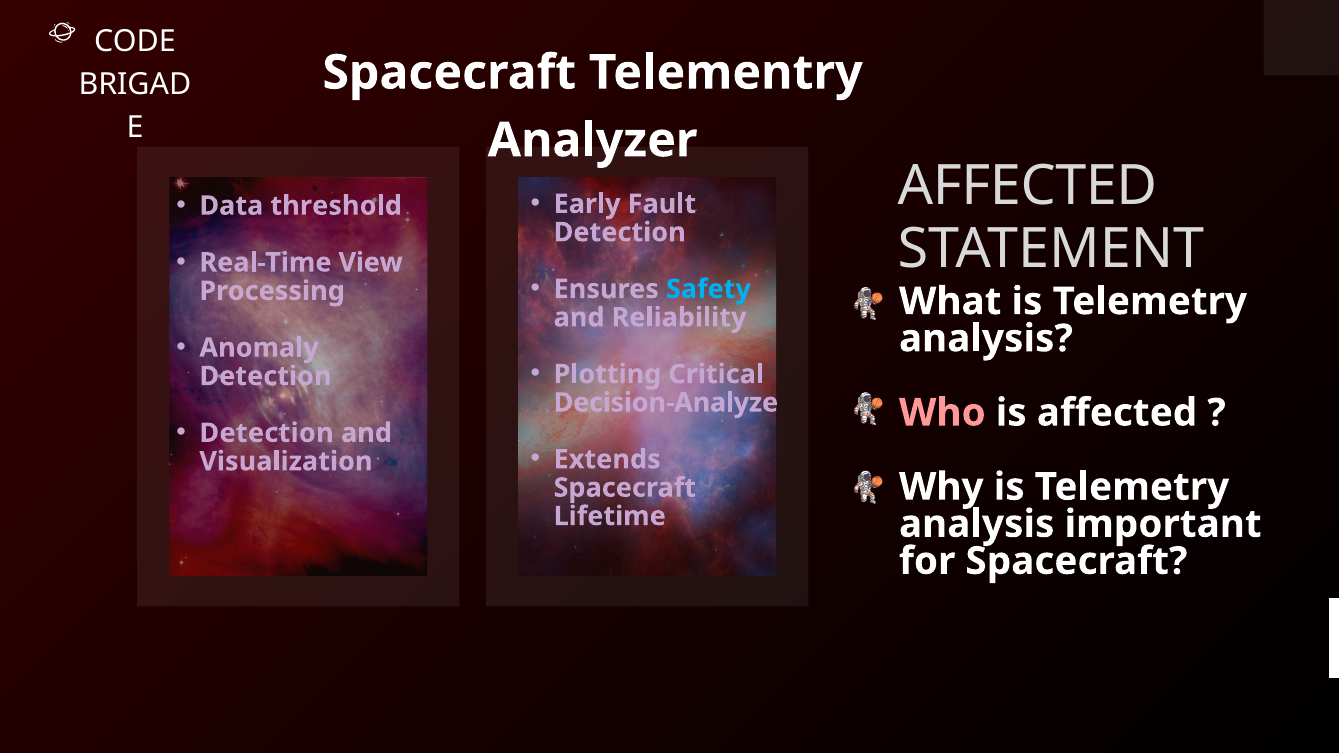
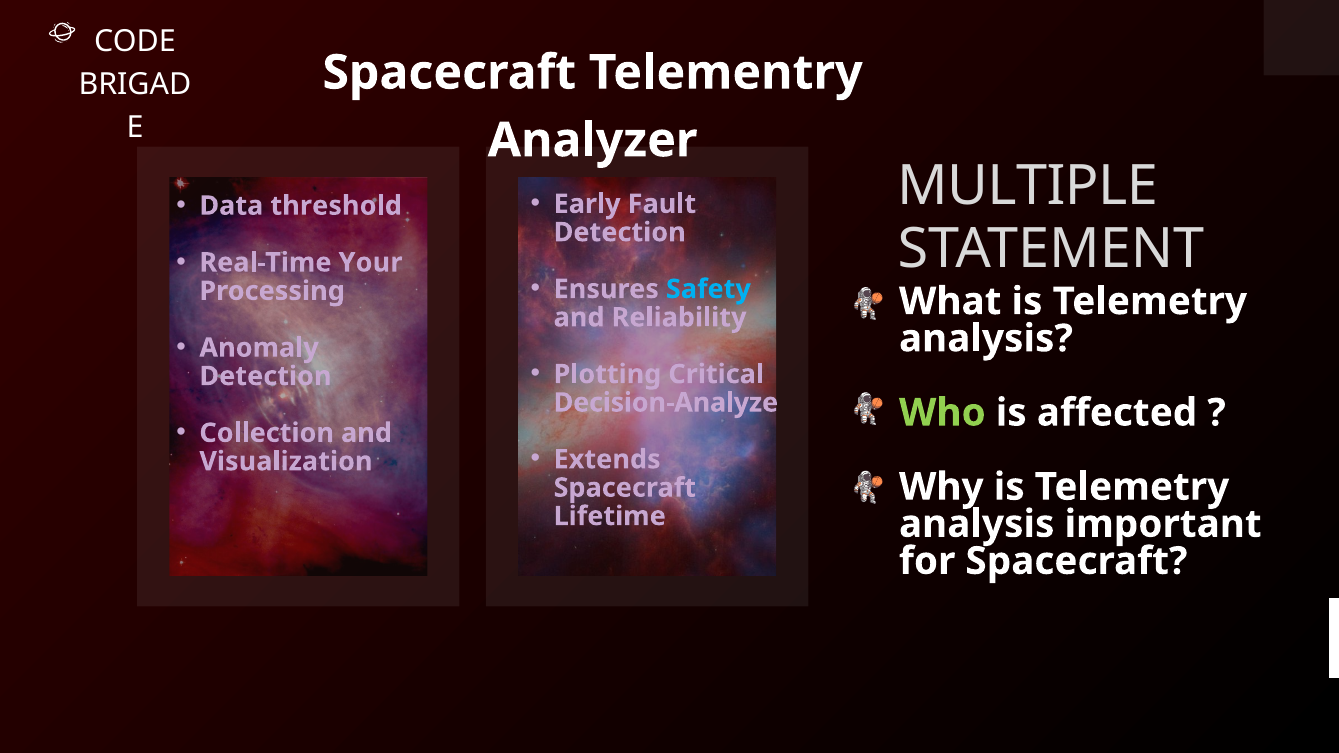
AFFECTED: AFFECTED -> MULTIPLE (1028, 186)
View: View -> Your (370, 263)
Who colour: pink -> light green (942, 413)
Detection: Detection -> Collection (267, 433)
